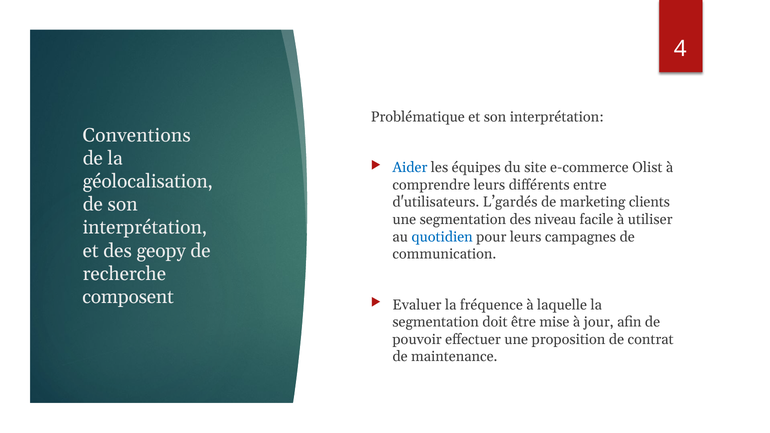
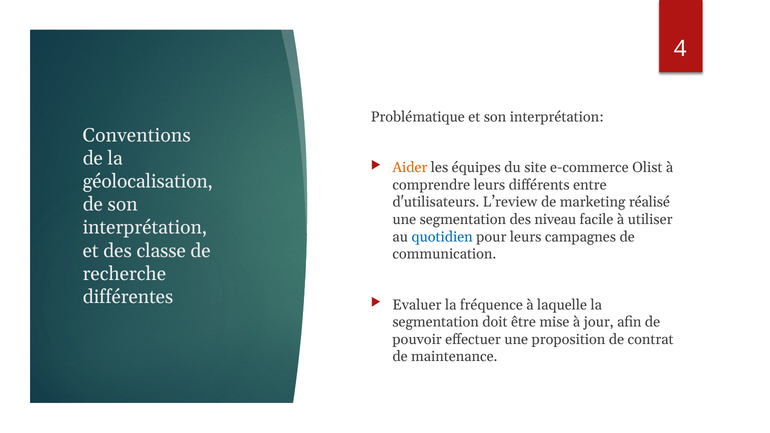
Aider colour: blue -> orange (410, 168)
L’gardés: L’gardés -> L’review (510, 202)
clients: clients -> réalisé (649, 202)
geopy: geopy -> classe (161, 251)
composent: composent -> différentes (128, 297)
